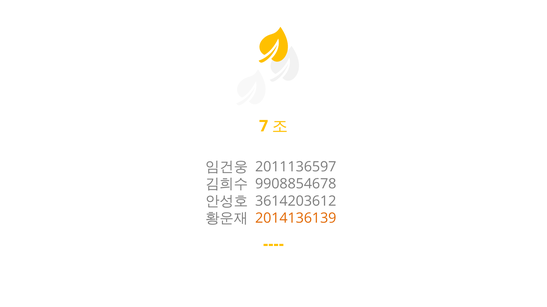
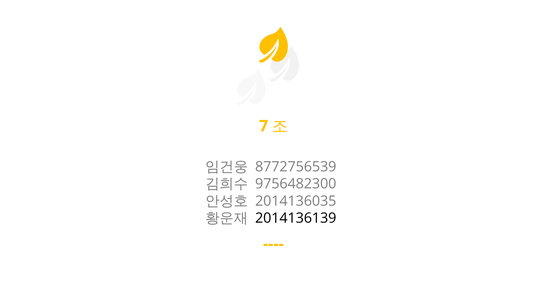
2011136597: 2011136597 -> 8772756539 (296, 167)
9908854678: 9908854678 -> 9756482300 (296, 184)
3614203612: 3614203612 -> 2014136035 (296, 201)
2014136139 colour: orange -> black (296, 219)
